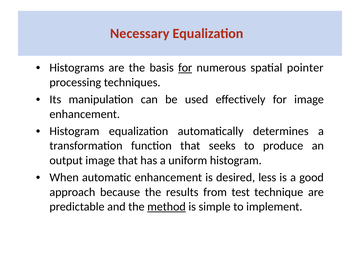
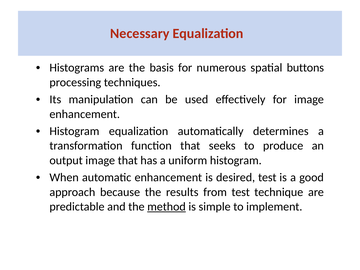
for underline: present -> none (185, 68)
pointer: pointer -> buttons (305, 68)
desired less: less -> test (267, 177)
